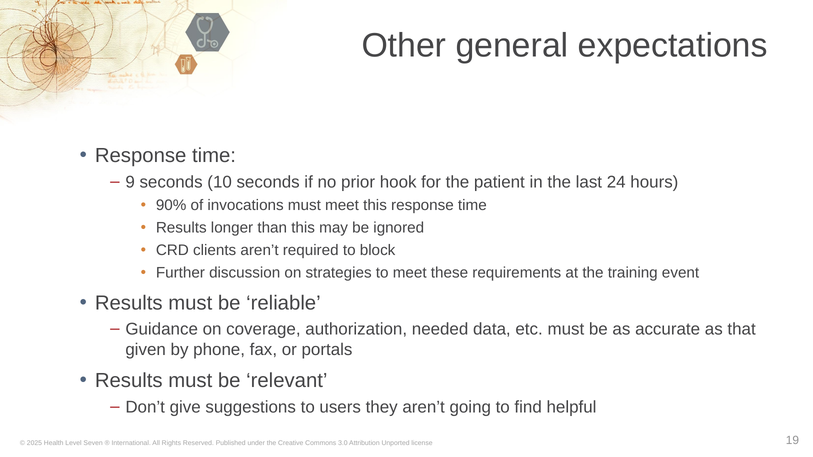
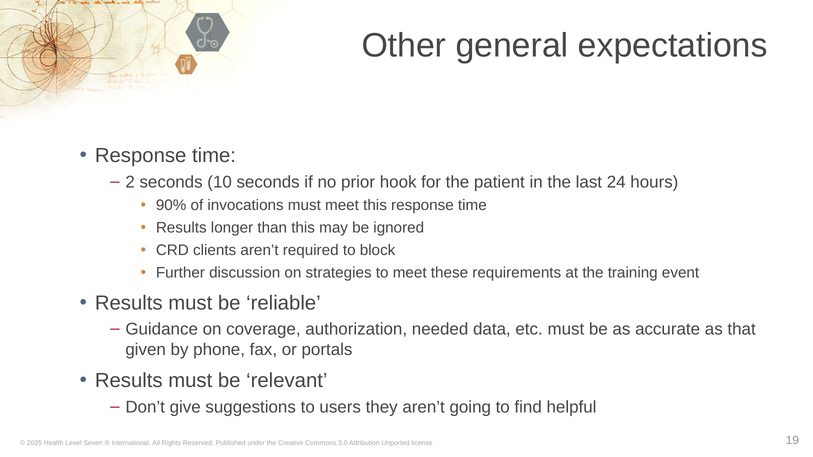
9: 9 -> 2 (130, 182)
